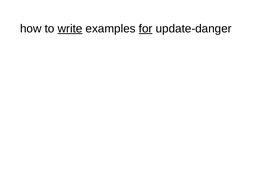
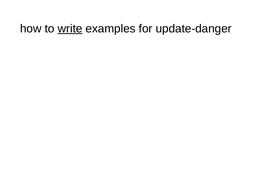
for underline: present -> none (146, 29)
